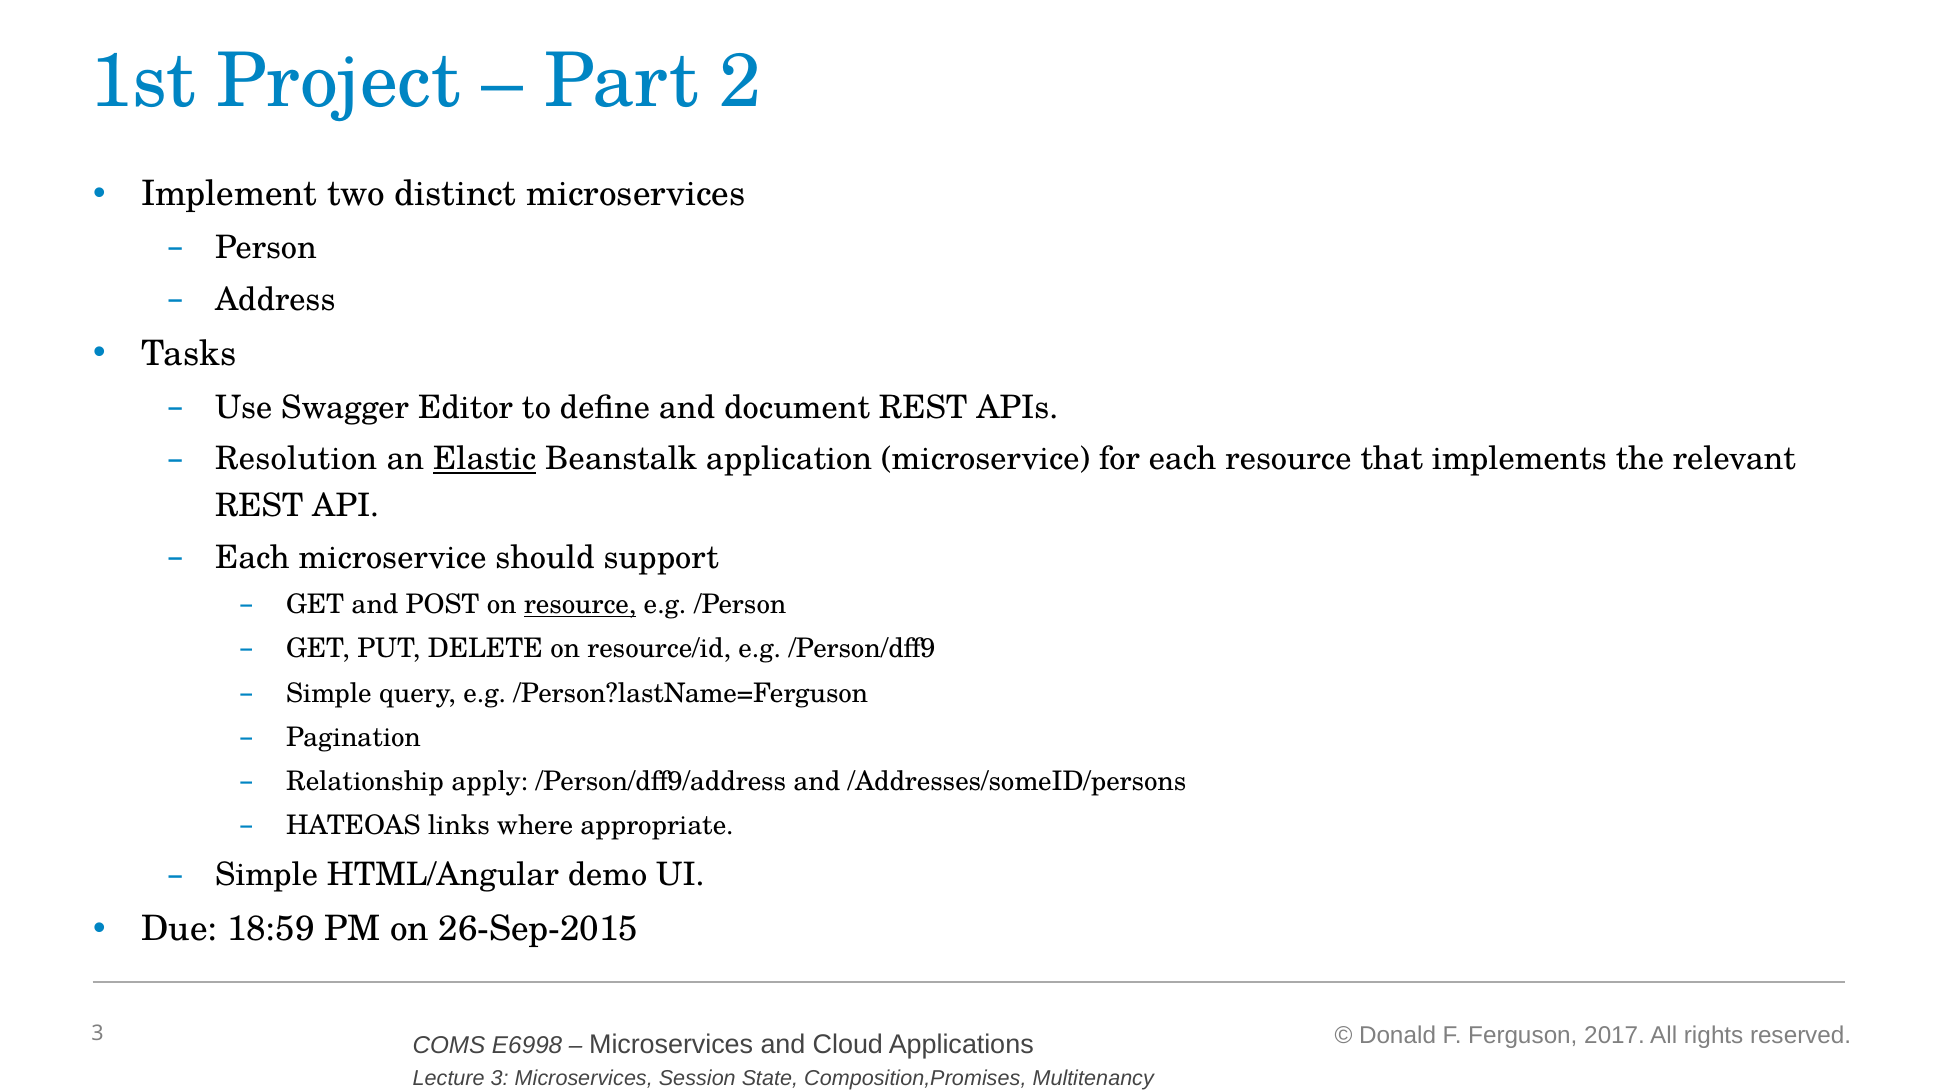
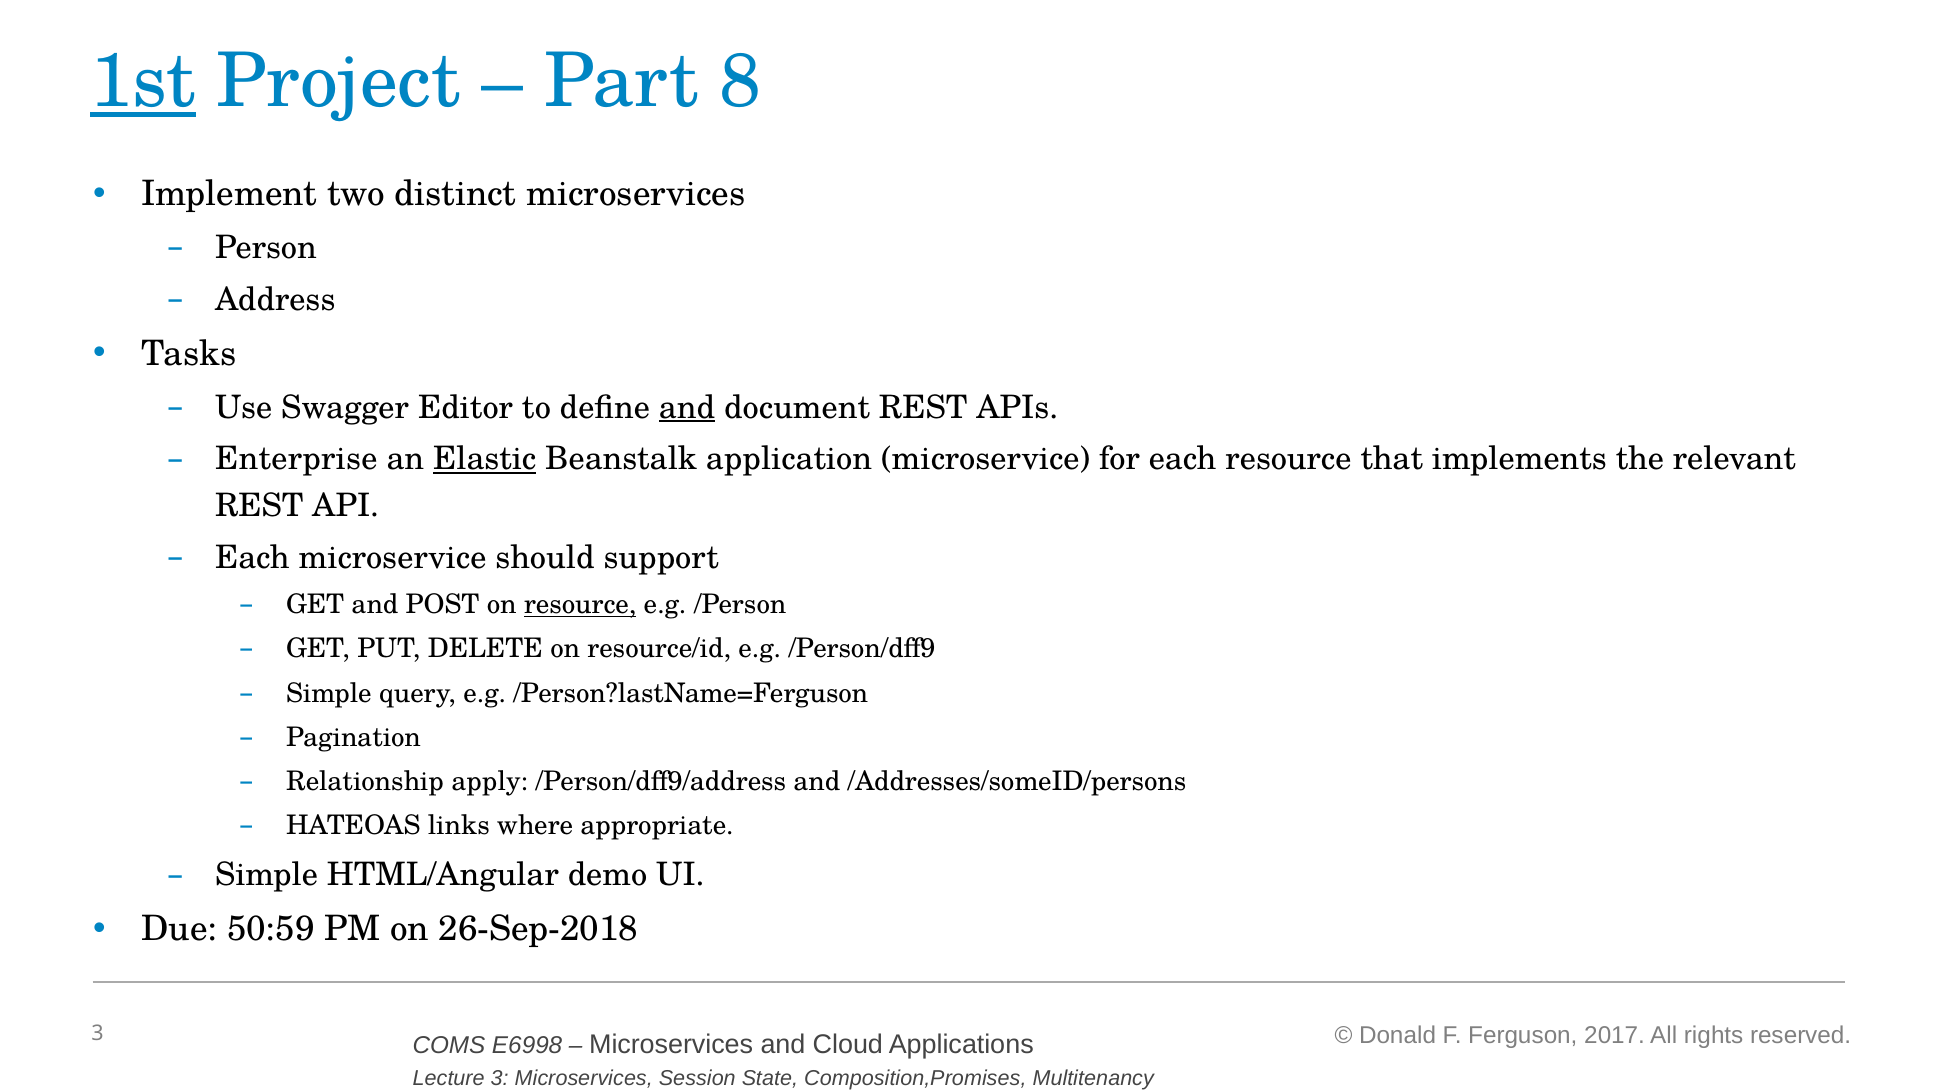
1st underline: none -> present (143, 82)
2: 2 -> 8 (740, 82)
and underline: none -> present (687, 408)
Resolution: Resolution -> Enterprise (296, 459)
18:59: 18:59 -> 50:59 (271, 930)
26-Sep-2015: 26-Sep-2015 -> 26-Sep-2018 (538, 930)
